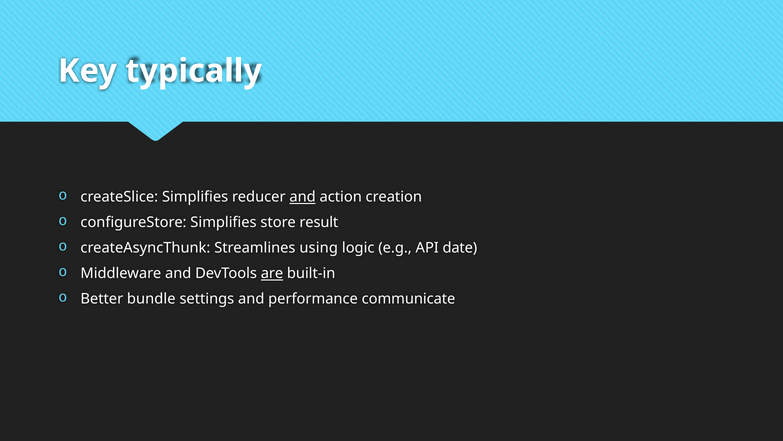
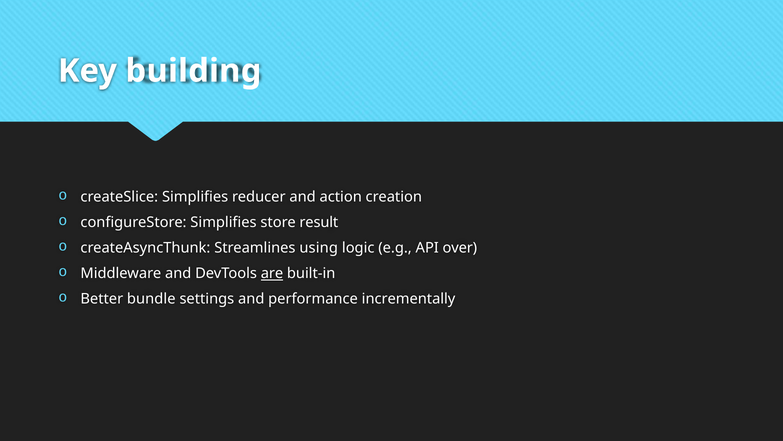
typically: typically -> building (193, 71)
and underline: present -> none (303, 197)
date: date -> over (460, 248)
communicate: communicate -> incrementally (409, 299)
